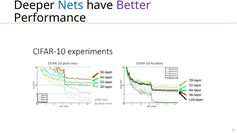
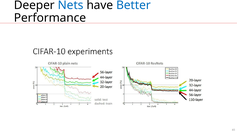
Better colour: purple -> blue (134, 5)
